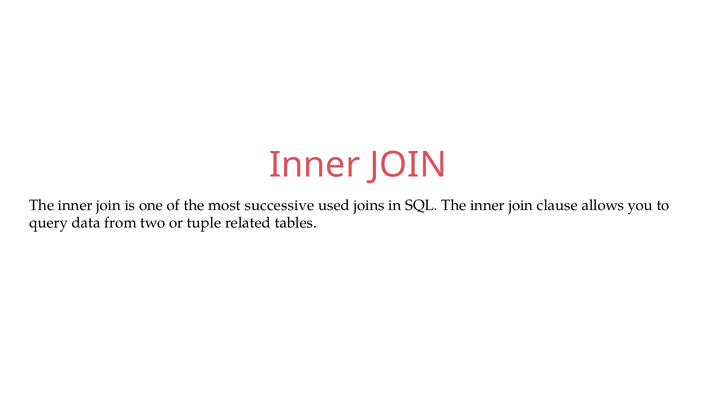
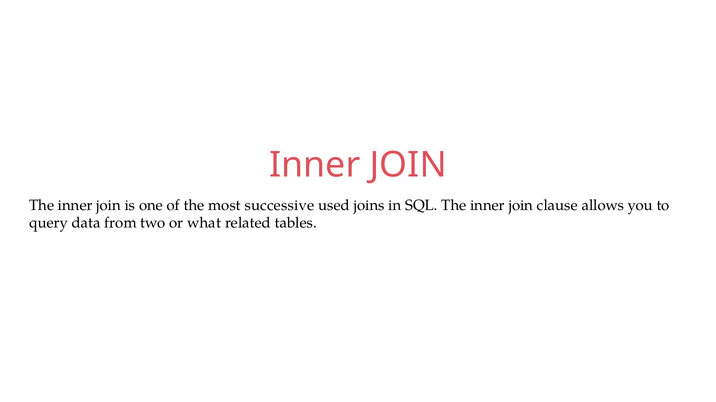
tuple: tuple -> what (204, 223)
